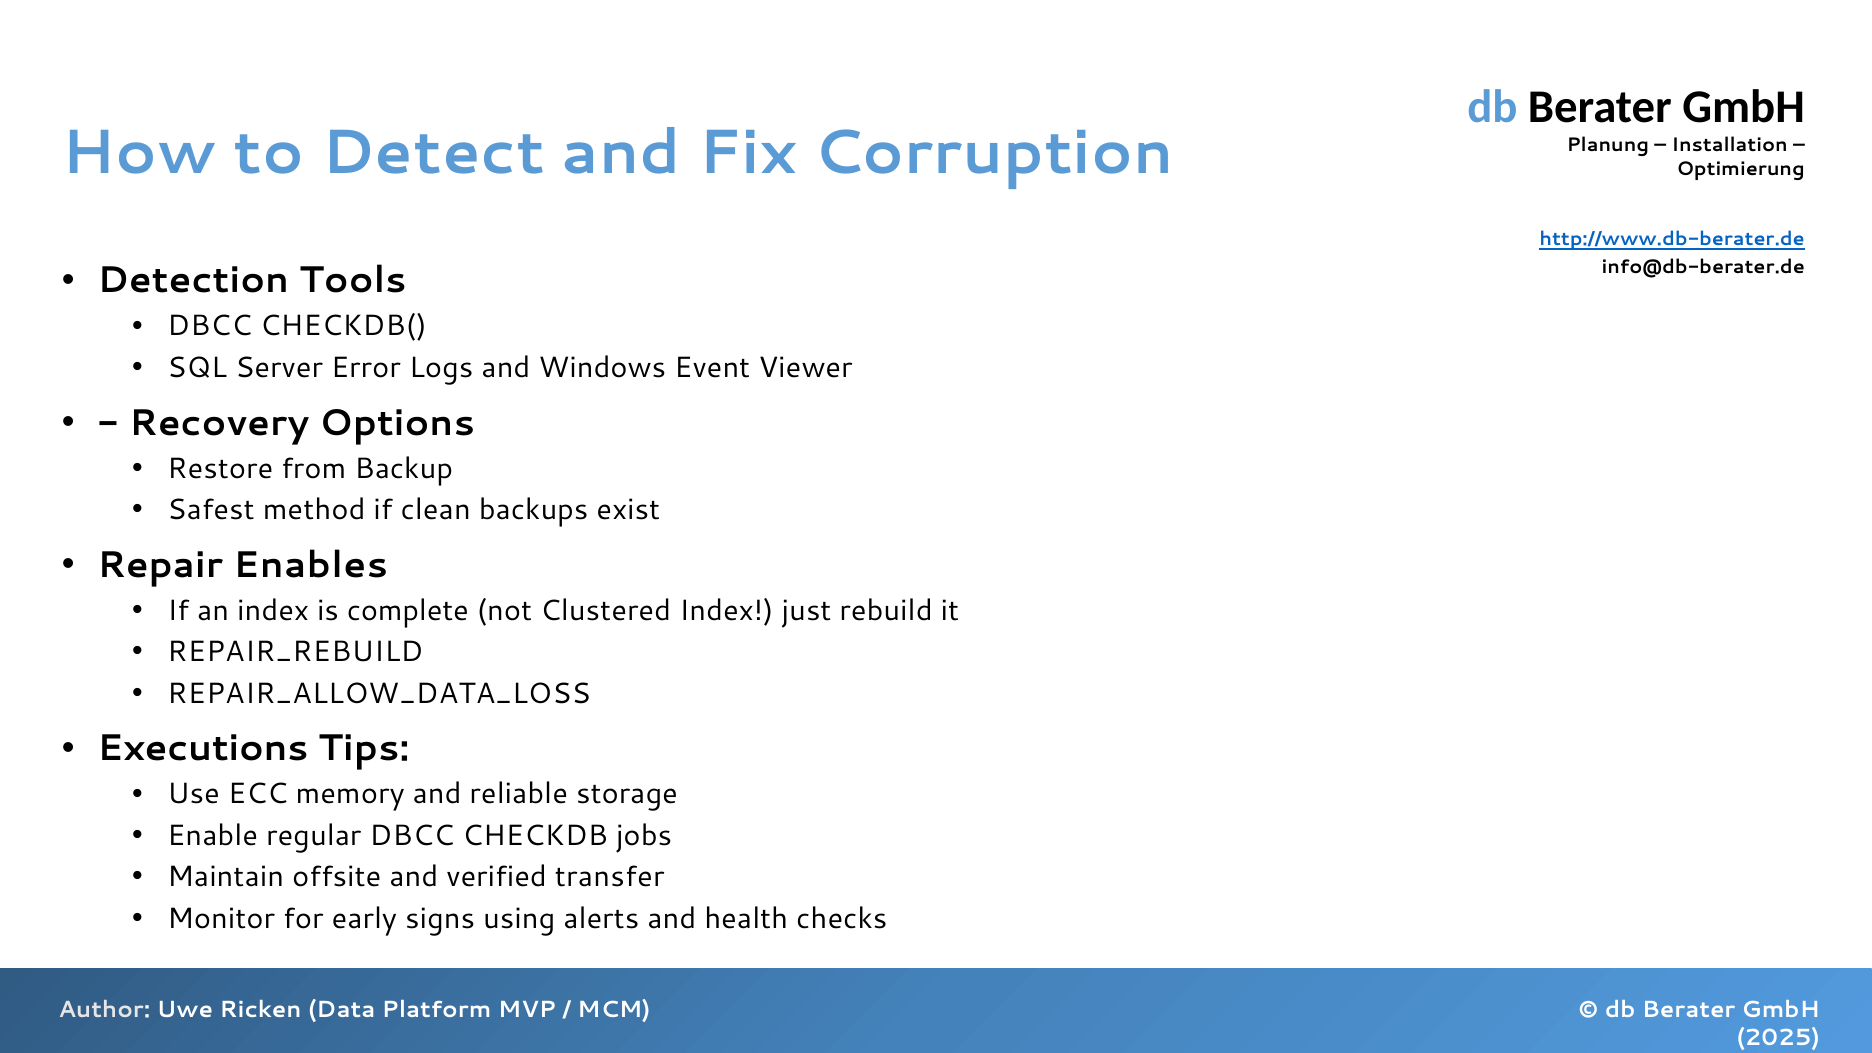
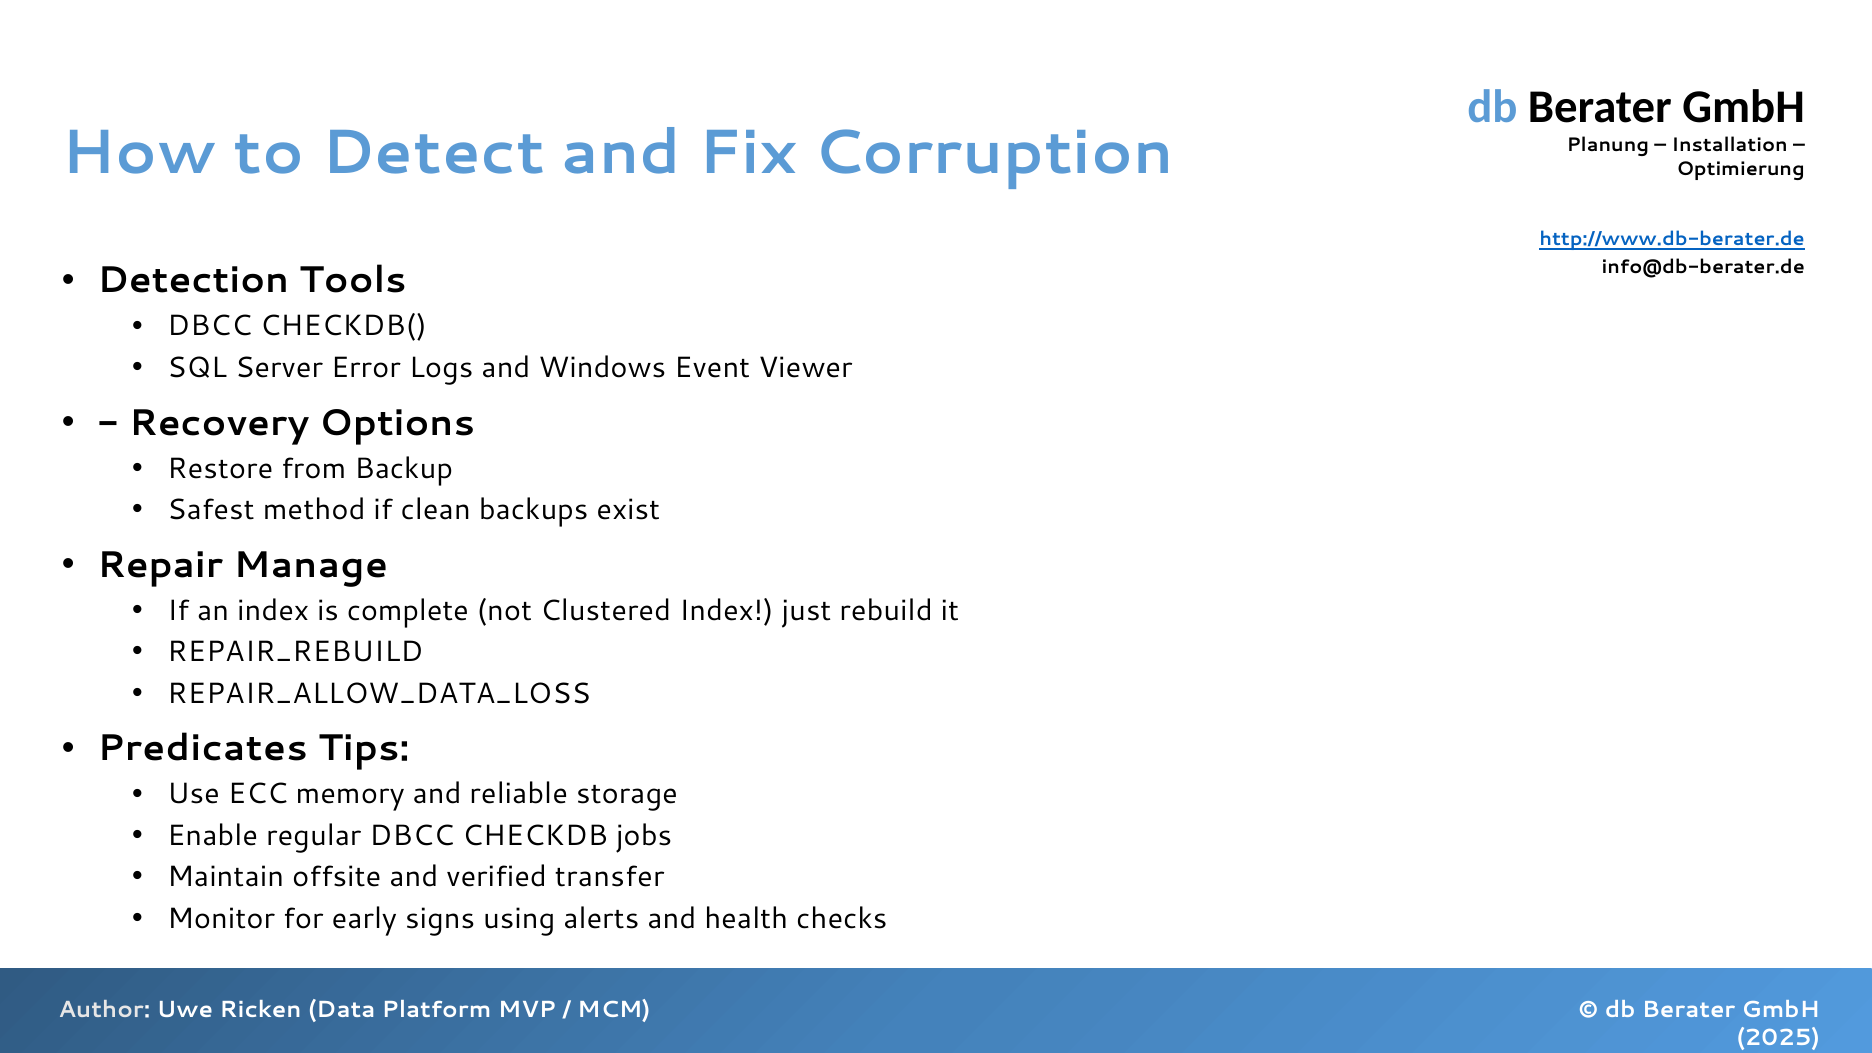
Enables: Enables -> Manage (311, 565)
Executions: Executions -> Predicates (202, 749)
